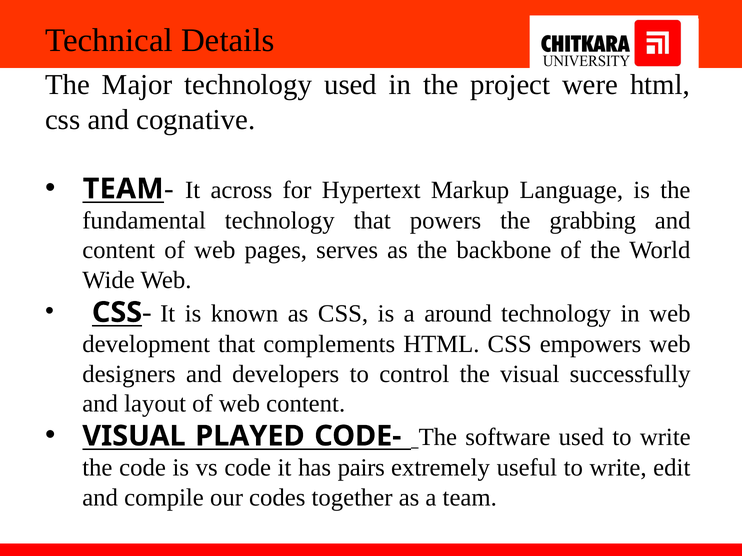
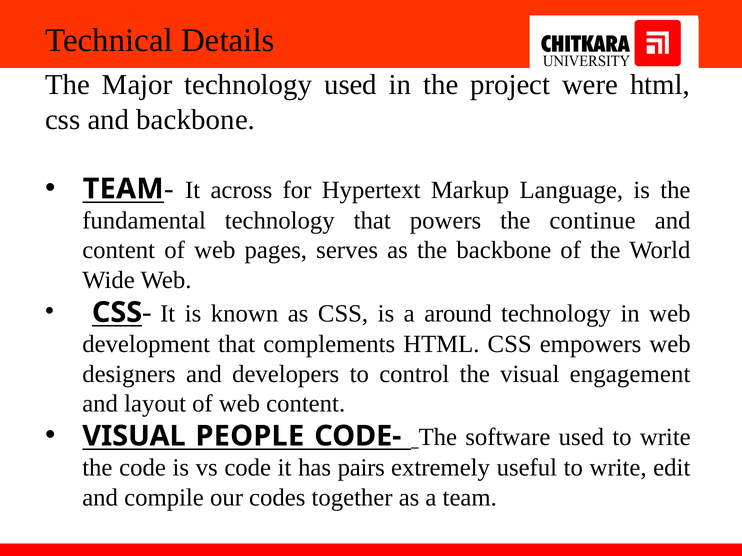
and cognative: cognative -> backbone (196, 120)
grabbing: grabbing -> continue (593, 221)
successfully: successfully -> engagement (630, 374)
PLAYED: PLAYED -> PEOPLE (250, 436)
